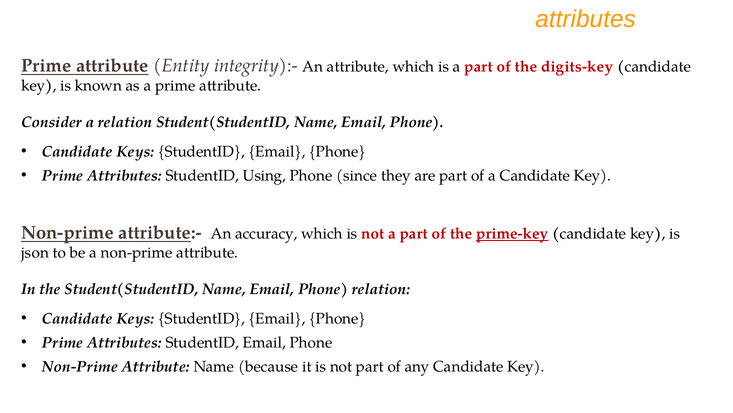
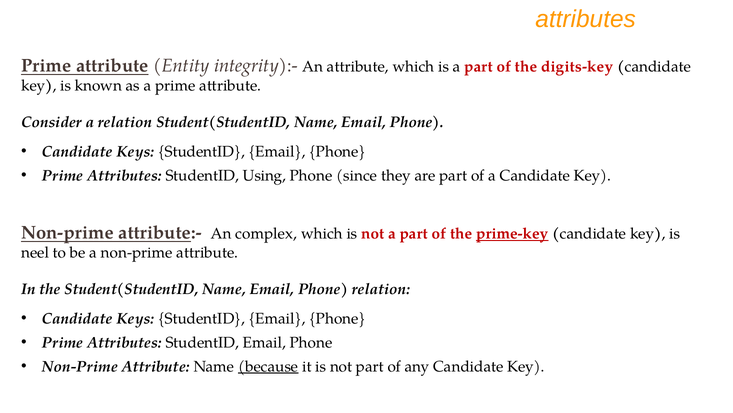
accuracy: accuracy -> complex (266, 233)
json: json -> neel (35, 252)
because underline: none -> present (268, 366)
